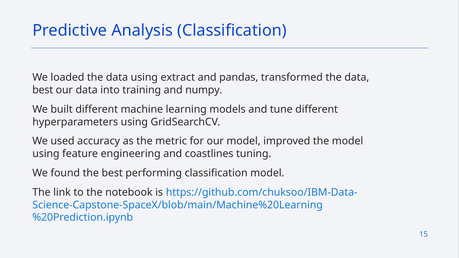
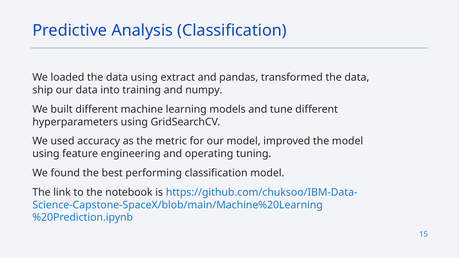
best: best -> ship (43, 90)
coastlines: coastlines -> operating (209, 154)
